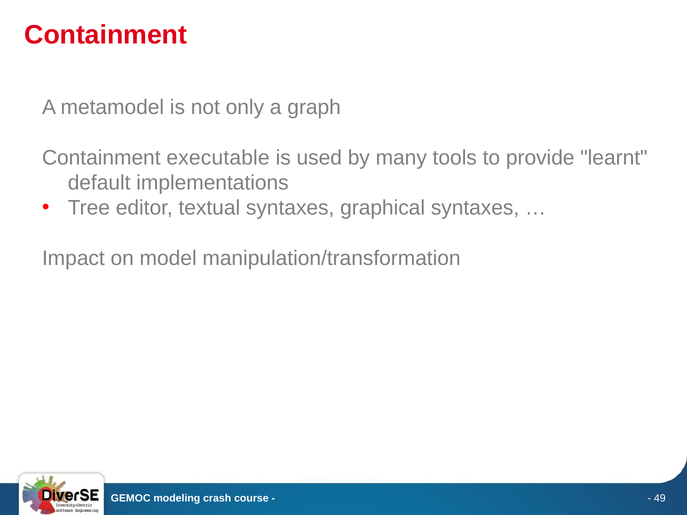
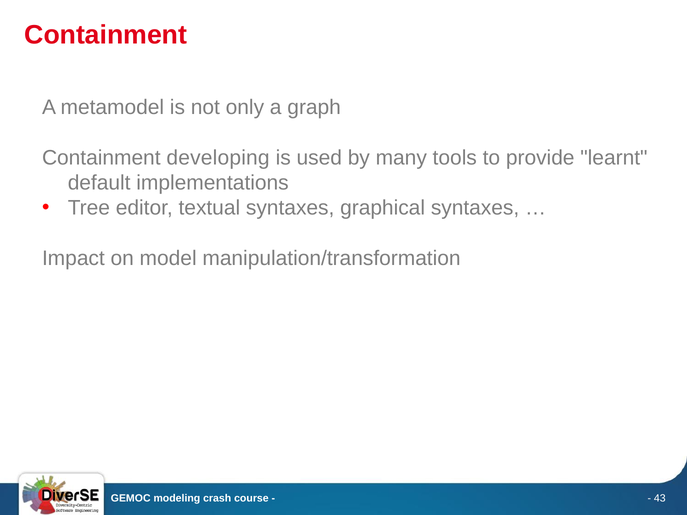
executable: executable -> developing (218, 158)
49: 49 -> 43 (660, 498)
